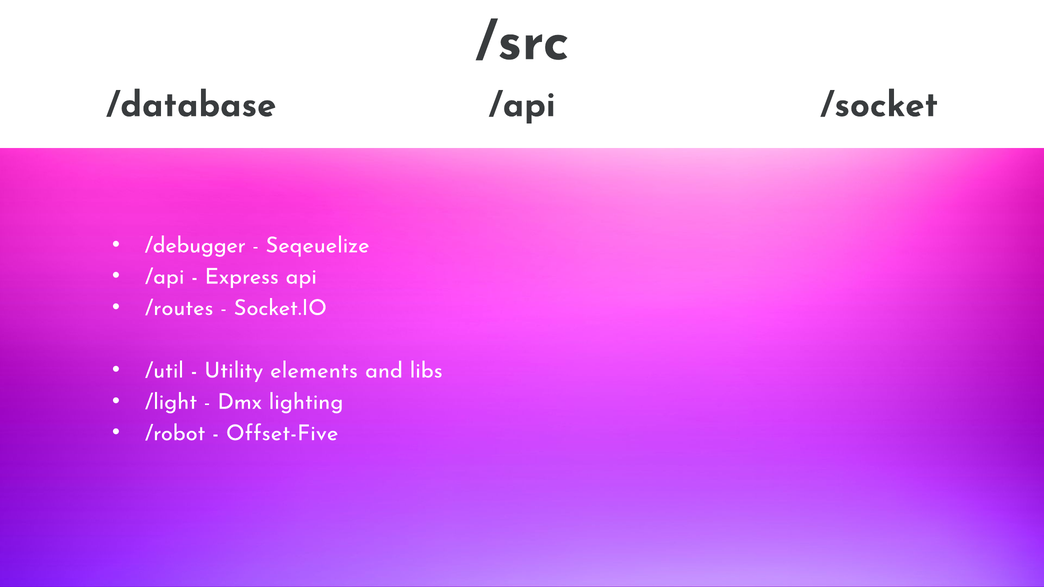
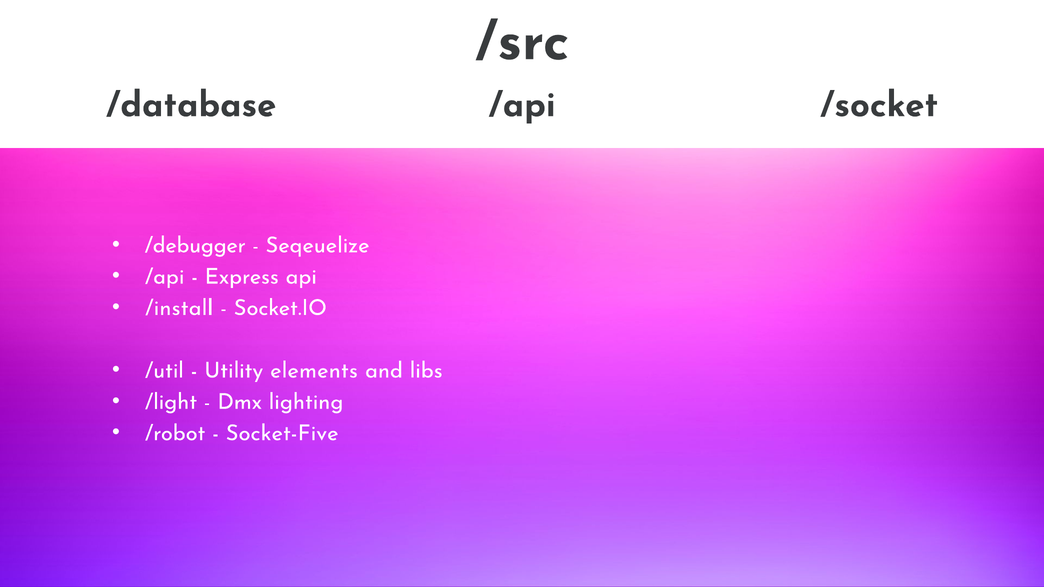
/routes: /routes -> /install (179, 308)
Offset-Five: Offset-Five -> Socket-Five (282, 433)
